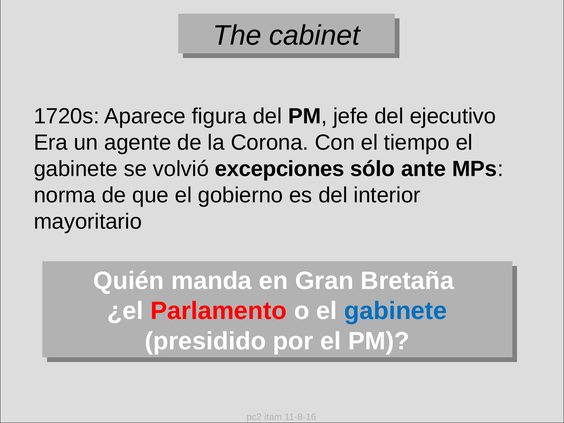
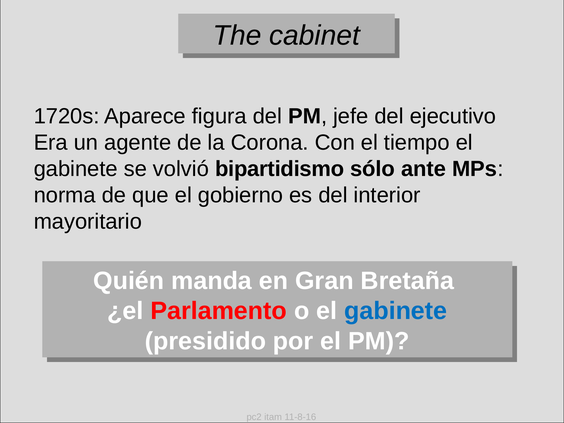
excepciones: excepciones -> bipartidismo (280, 169)
